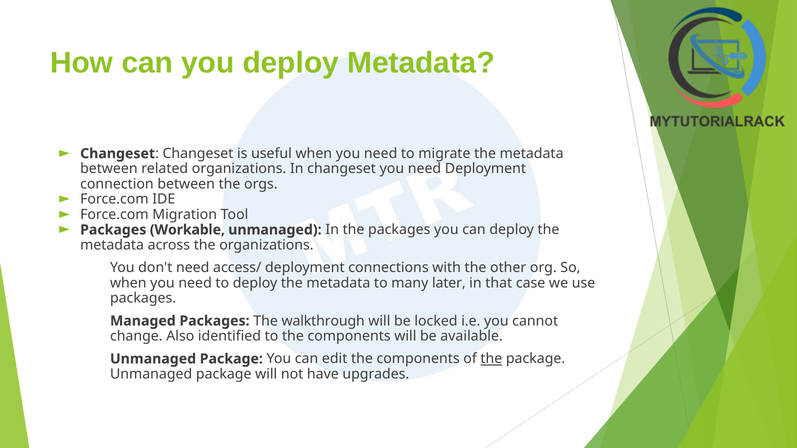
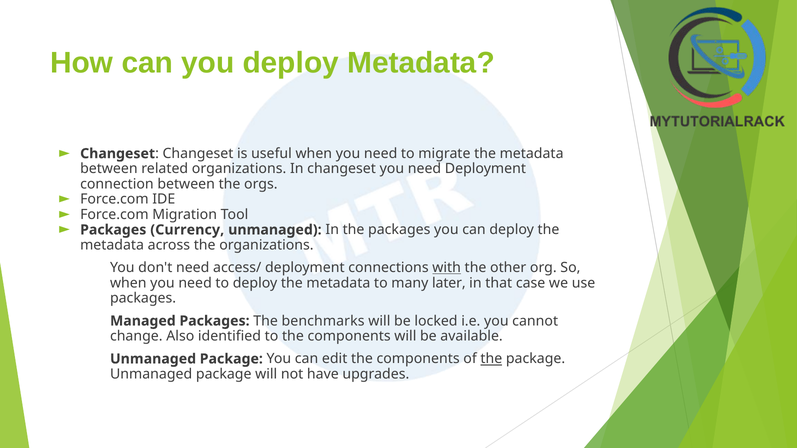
Workable: Workable -> Currency (187, 230)
with underline: none -> present (447, 268)
walkthrough: walkthrough -> benchmarks (323, 321)
